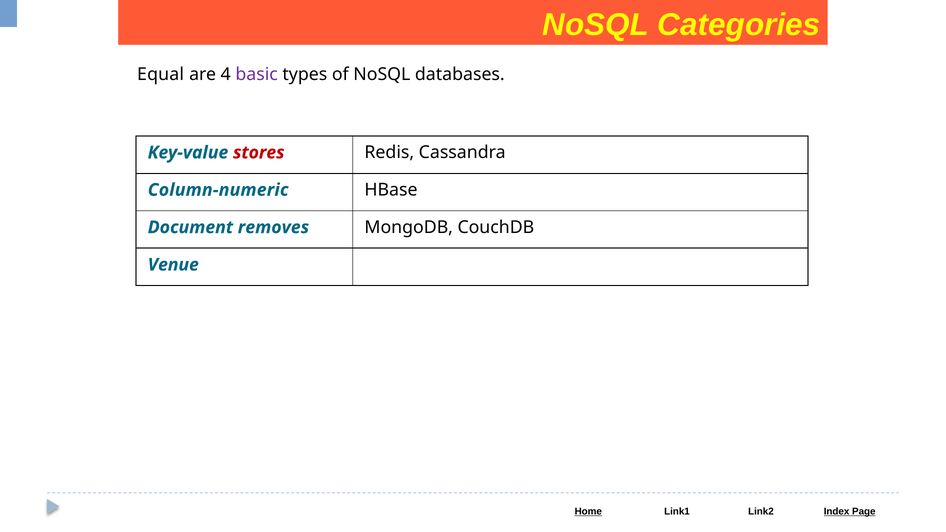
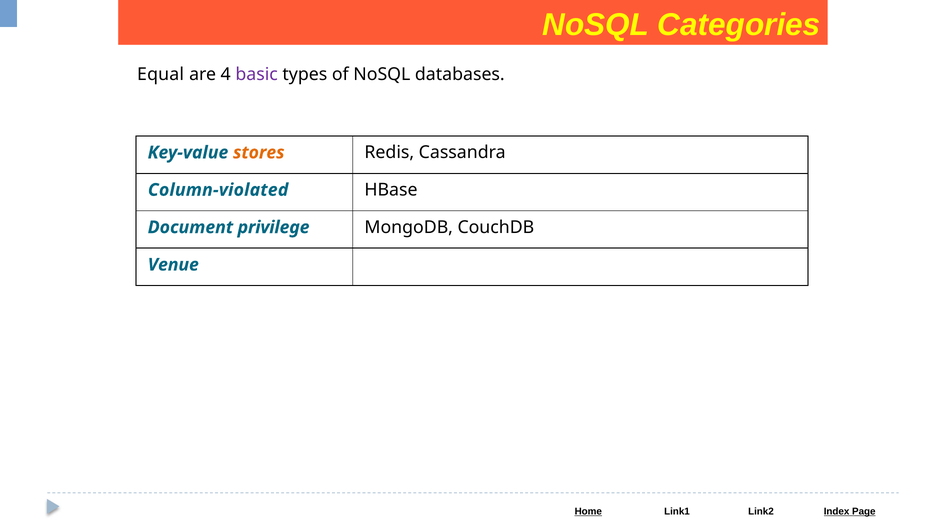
stores colour: red -> orange (259, 153)
Column-numeric: Column-numeric -> Column-violated (218, 190)
removes: removes -> privilege (274, 227)
